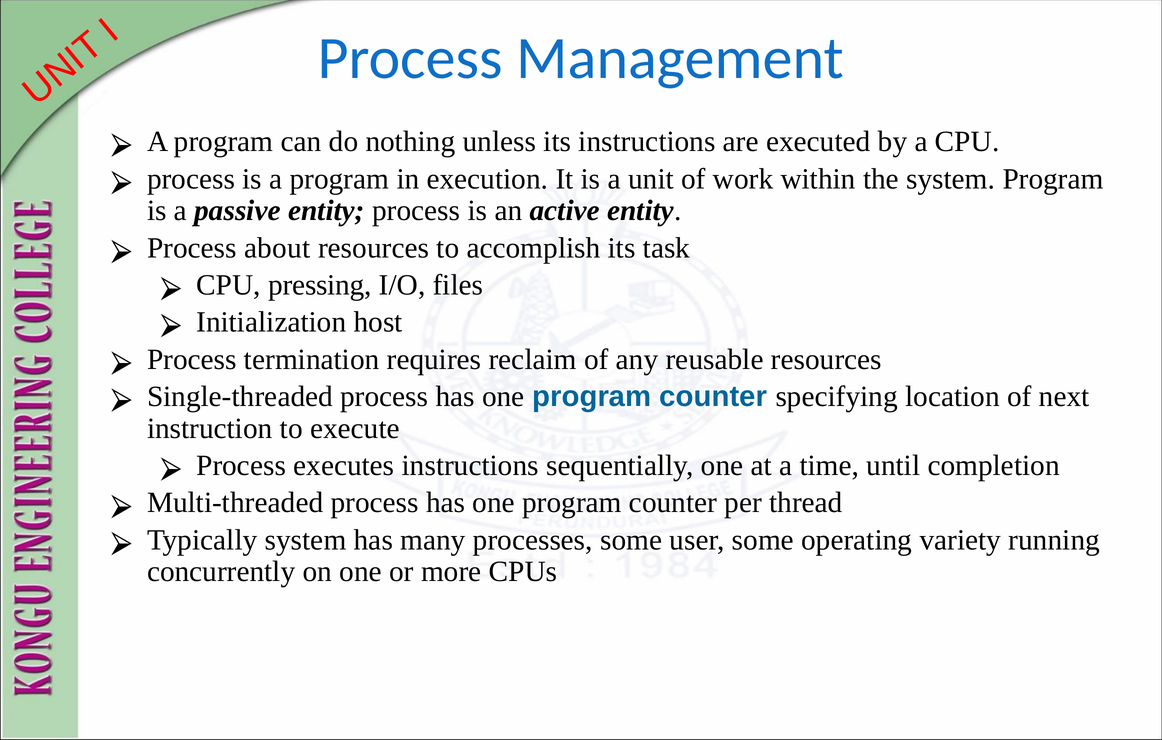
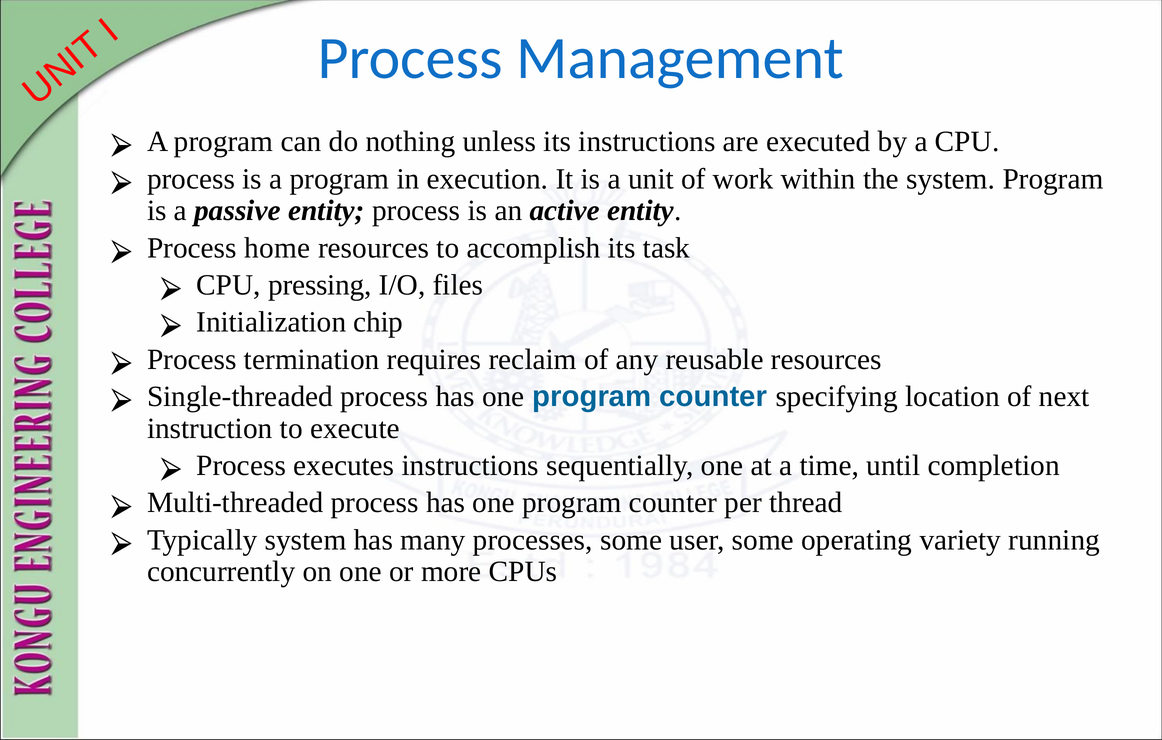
about: about -> home (277, 248)
host: host -> chip (378, 322)
